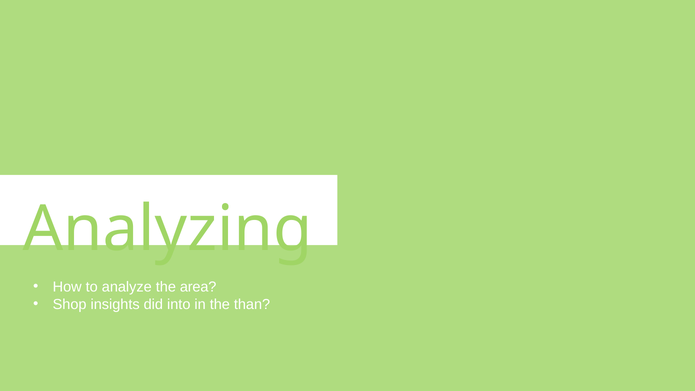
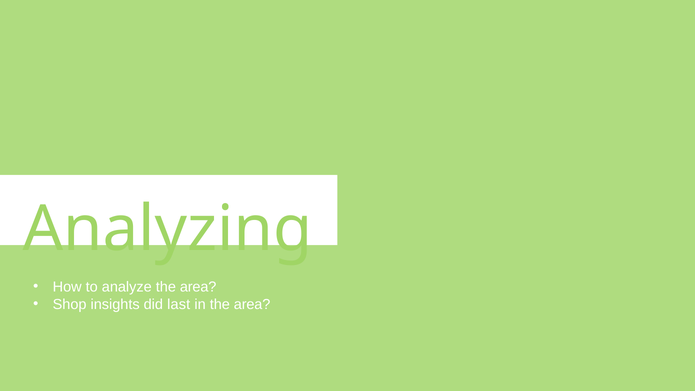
into: into -> last (179, 304)
in the than: than -> area (252, 304)
